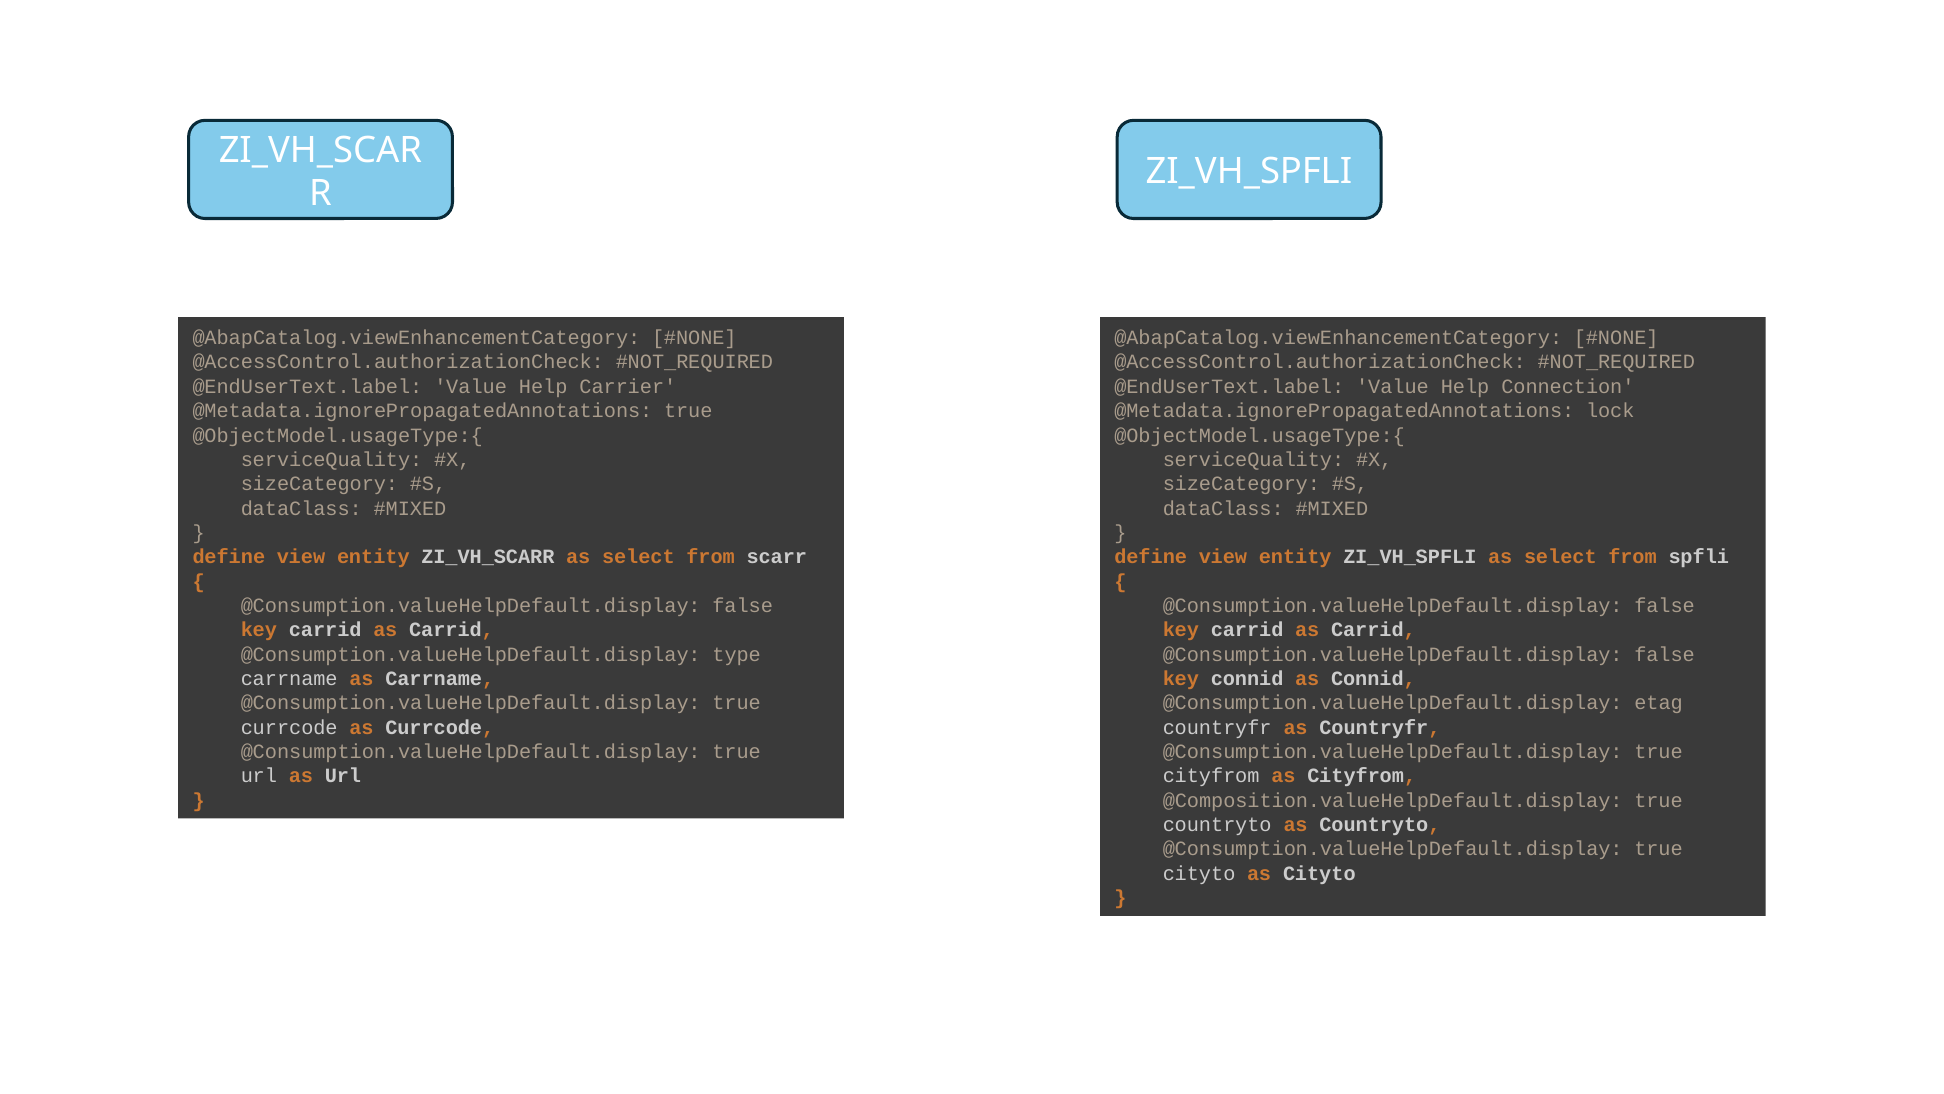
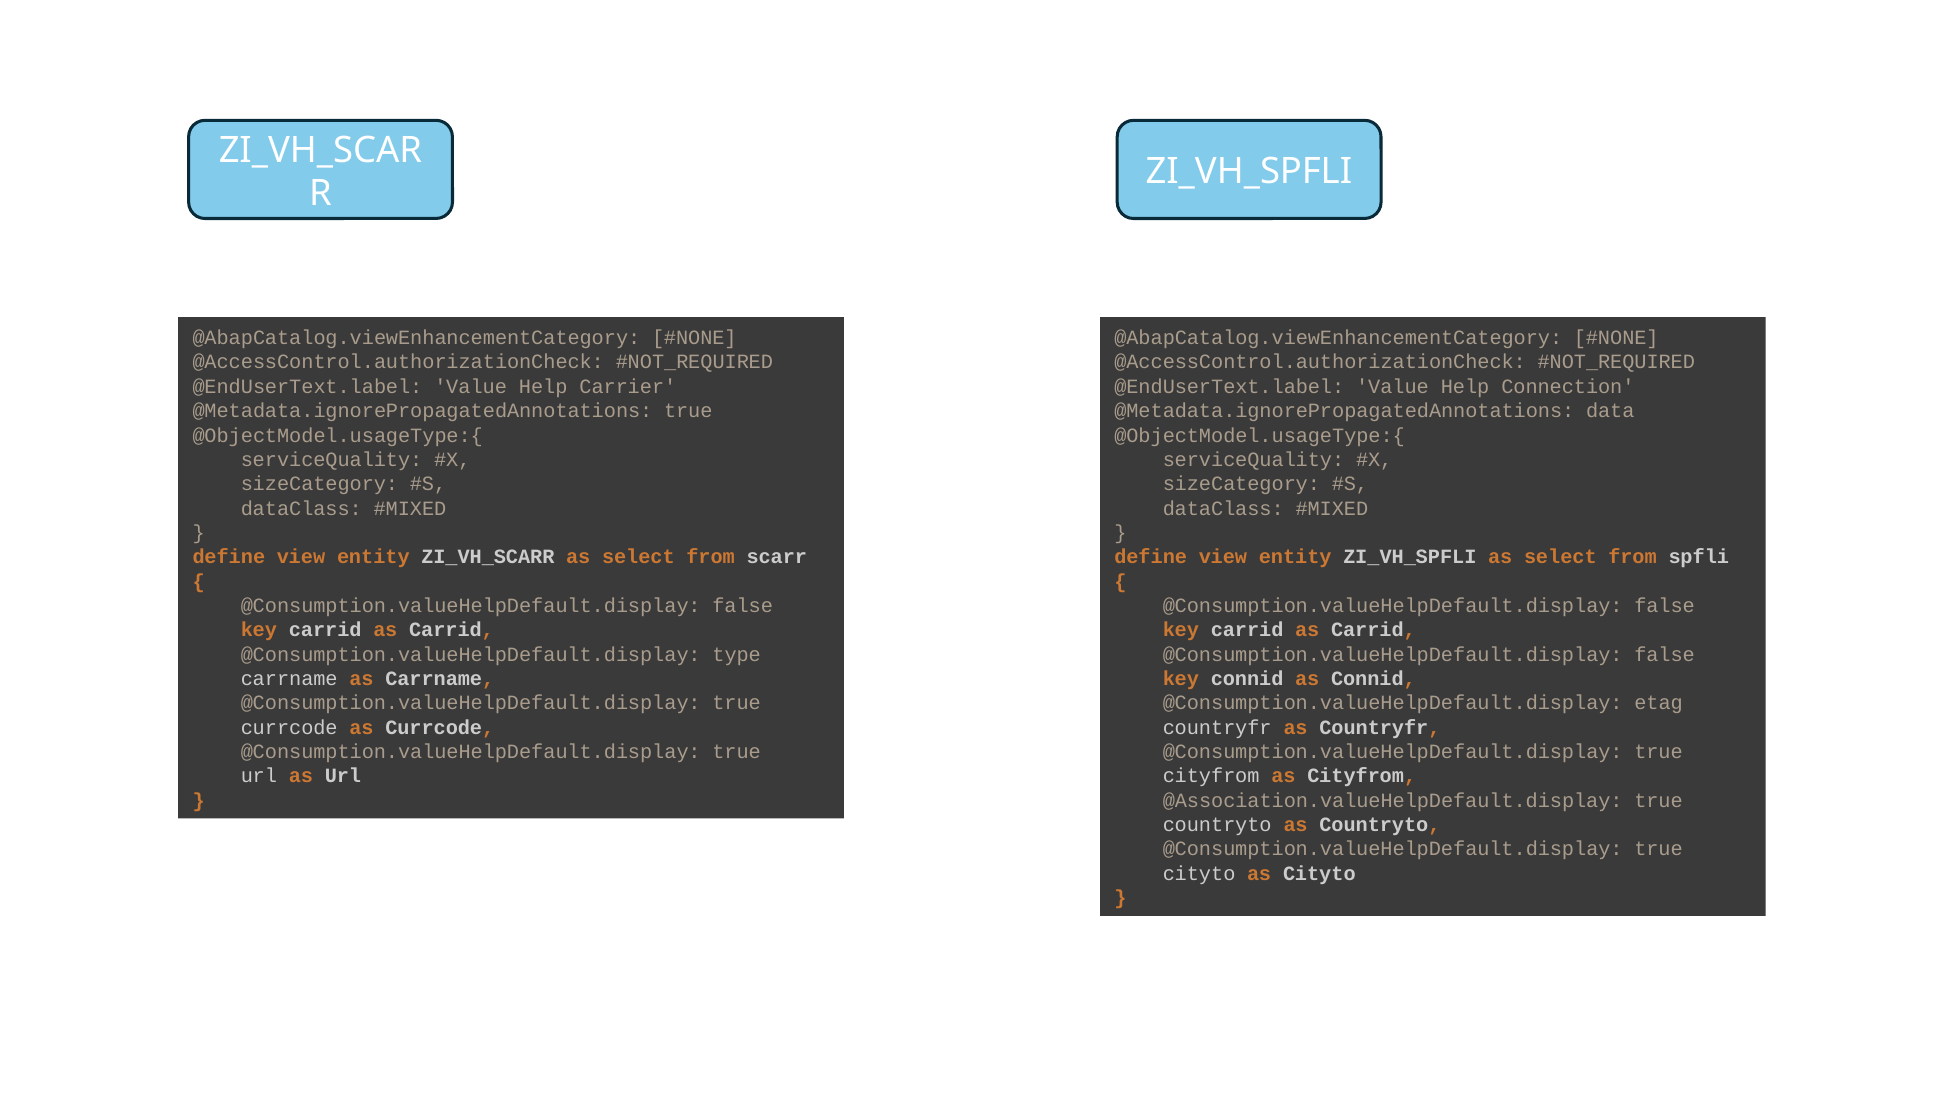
lock: lock -> data (1610, 411)
@Composition.valueHelpDefault.display: @Composition.valueHelpDefault.display -> @Association.valueHelpDefault.display (1393, 800)
